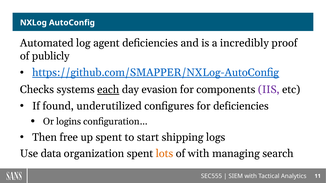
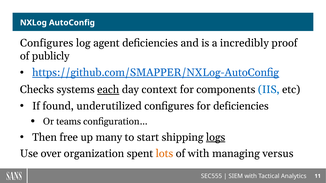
Automated: Automated -> Configures (47, 43)
evasion: evasion -> context (159, 90)
IIS colour: purple -> blue (269, 90)
logins: logins -> teams (69, 122)
up spent: spent -> many (109, 138)
logs underline: none -> present (216, 138)
data: data -> over (51, 154)
search: search -> versus (278, 154)
